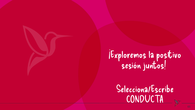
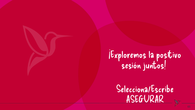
CONDUCTA: CONDUCTA -> ASEGURAR (145, 99)
